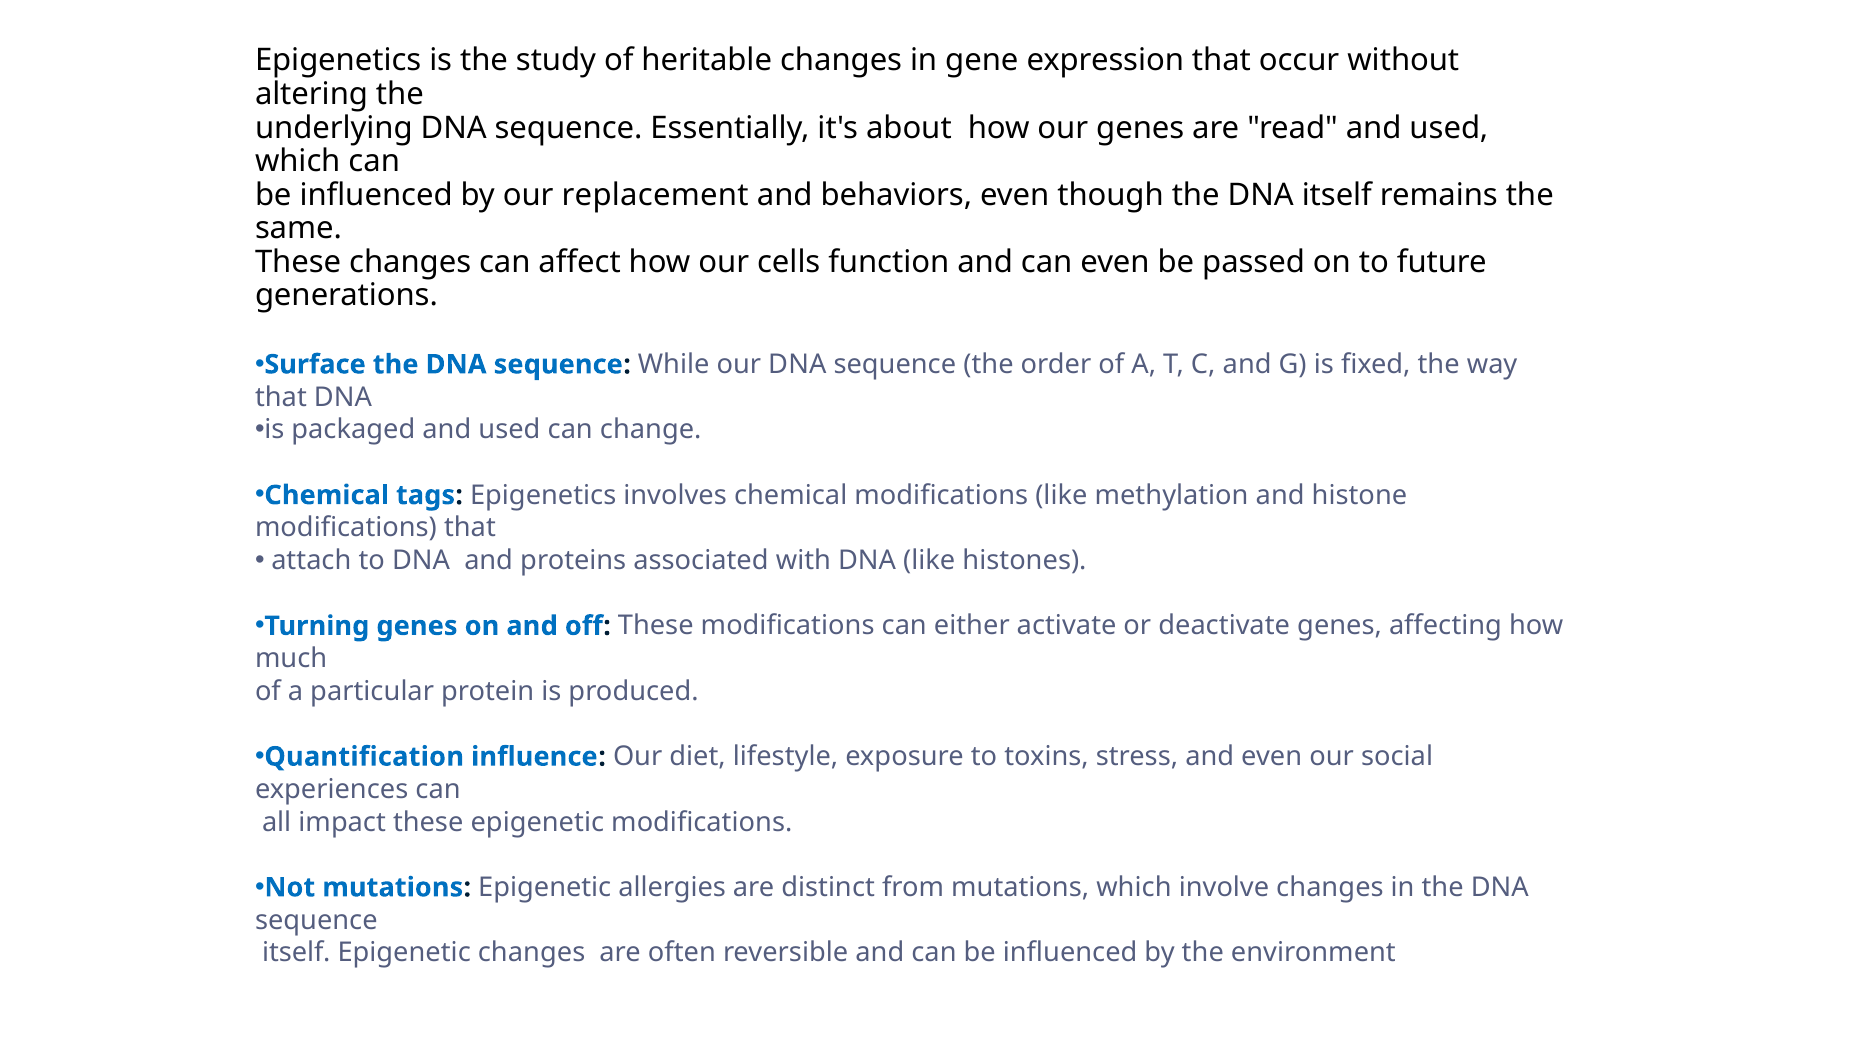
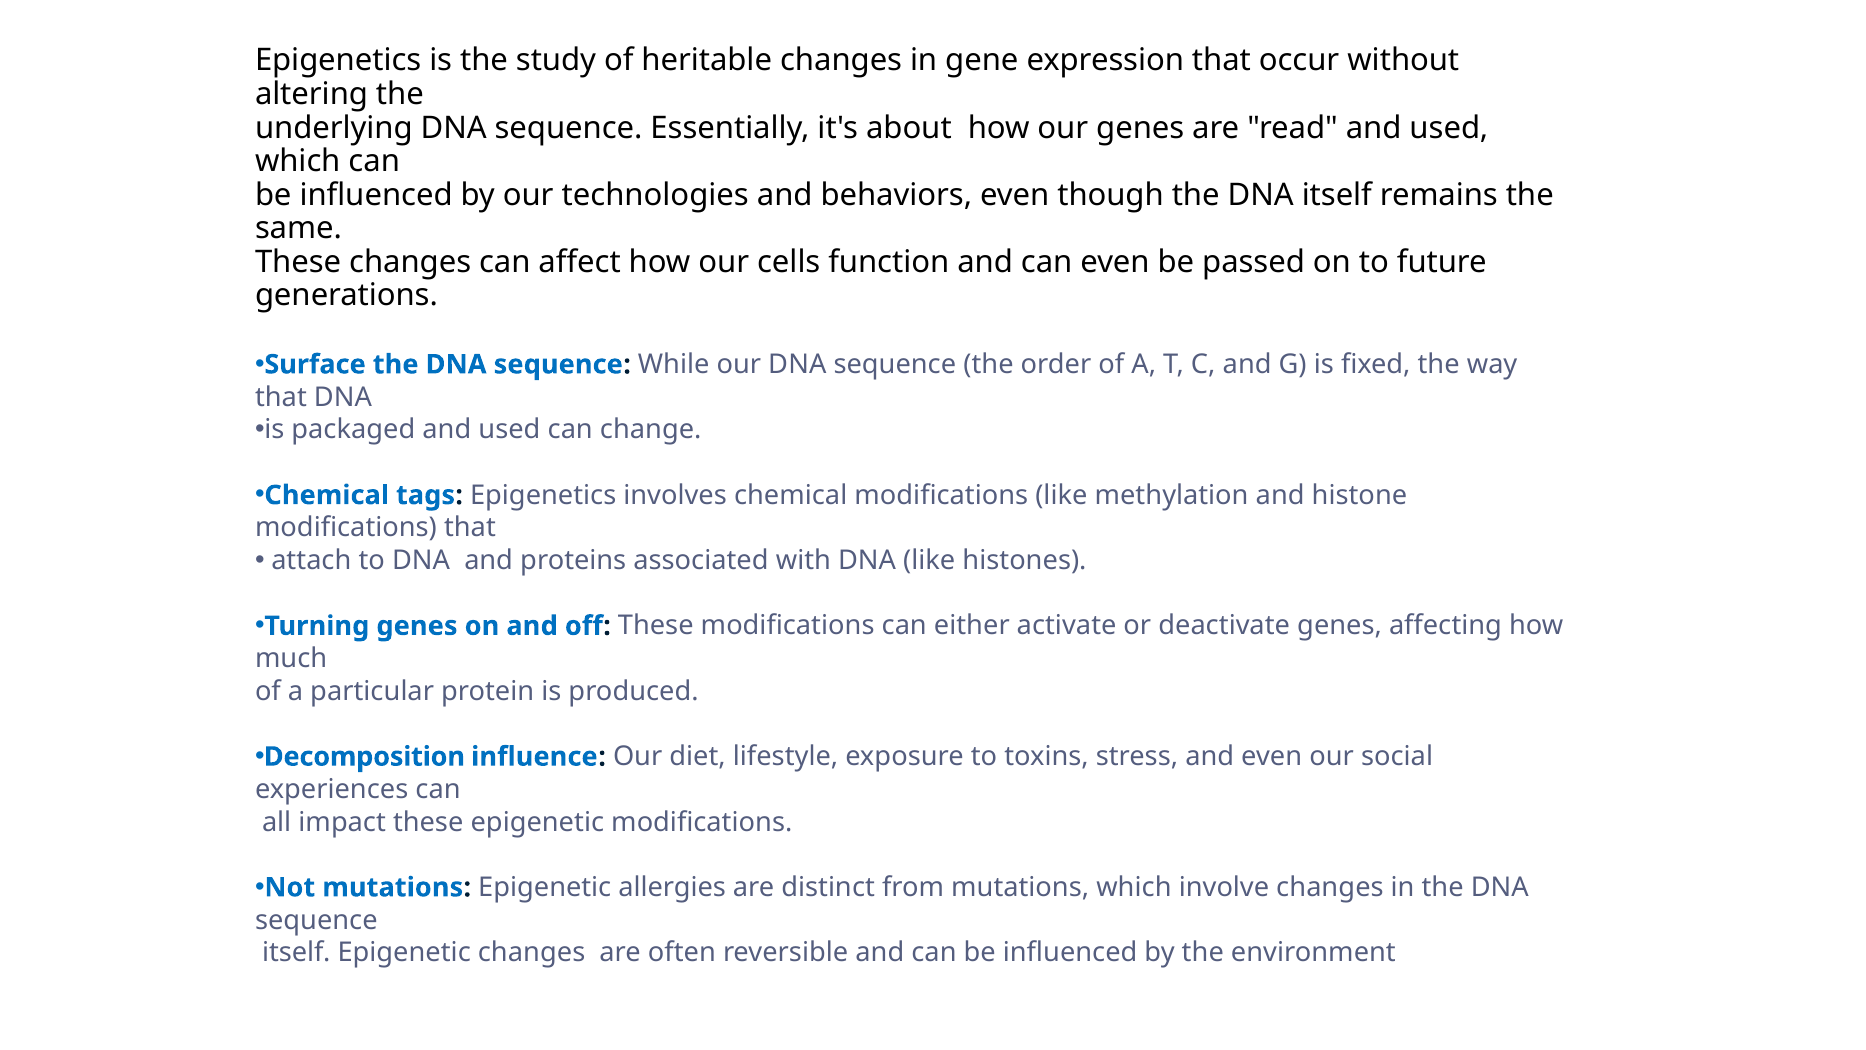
replacement: replacement -> technologies (655, 195)
Quantification: Quantification -> Decomposition (364, 756)
